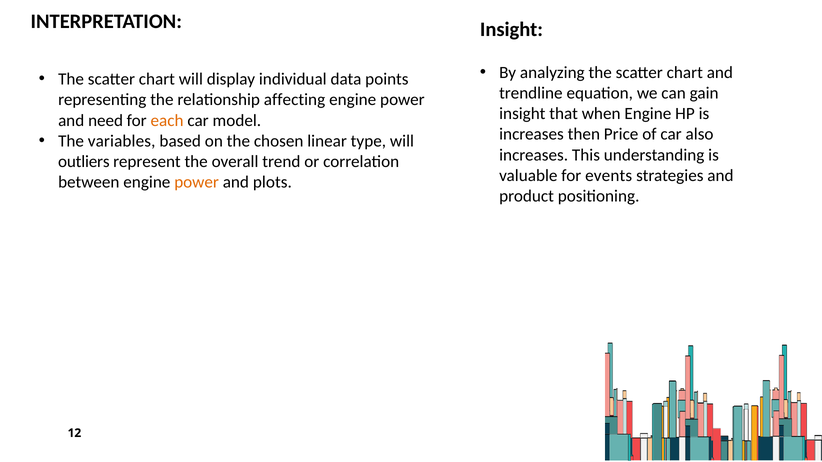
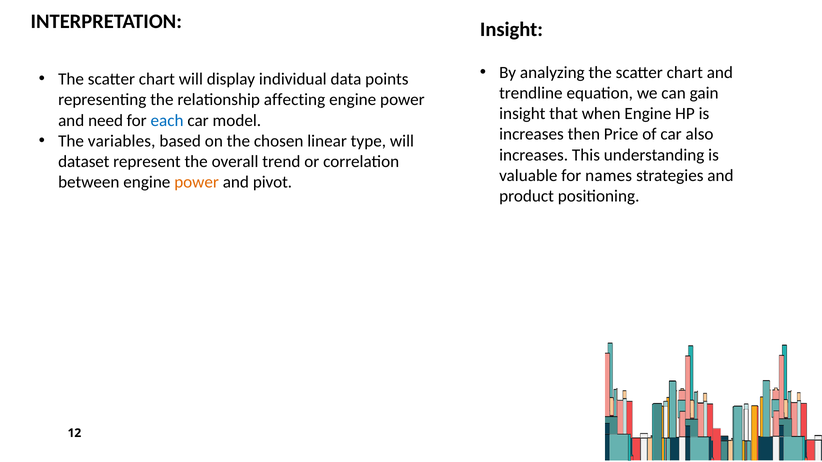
each colour: orange -> blue (167, 120)
outliers: outliers -> dataset (84, 162)
events: events -> names (609, 176)
plots: plots -> pivot (272, 182)
